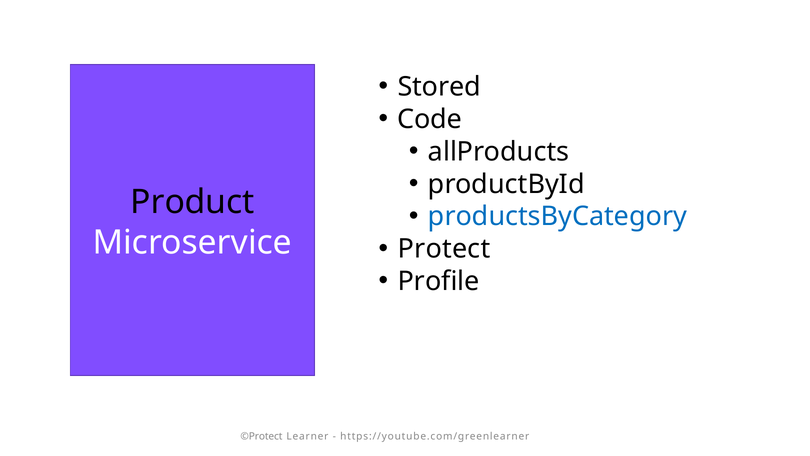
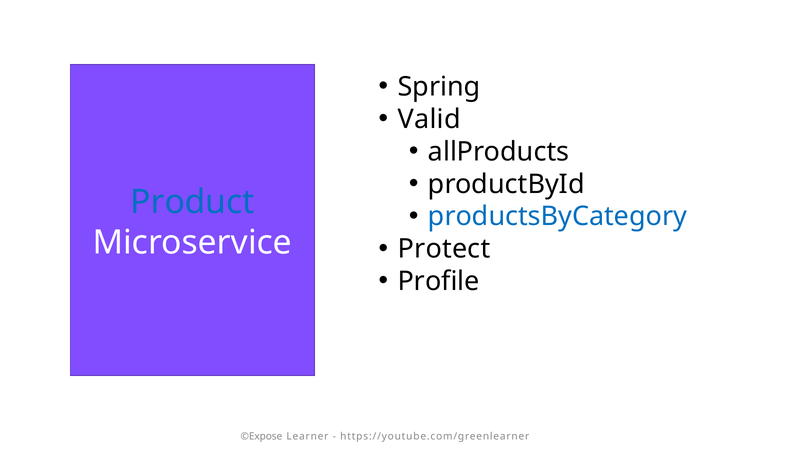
Stored: Stored -> Spring (439, 87)
Code: Code -> Valid (429, 119)
Product colour: black -> blue (192, 202)
©Protect: ©Protect -> ©Expose (261, 436)
